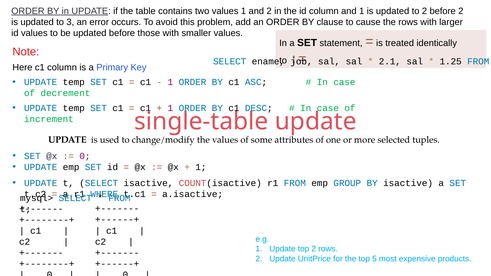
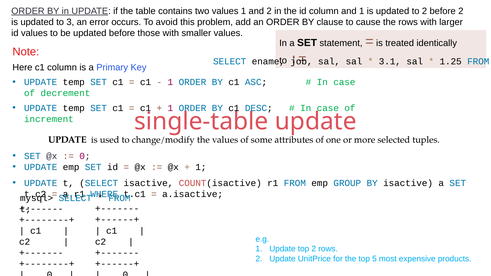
2.1: 2.1 -> 3.1 (390, 62)
